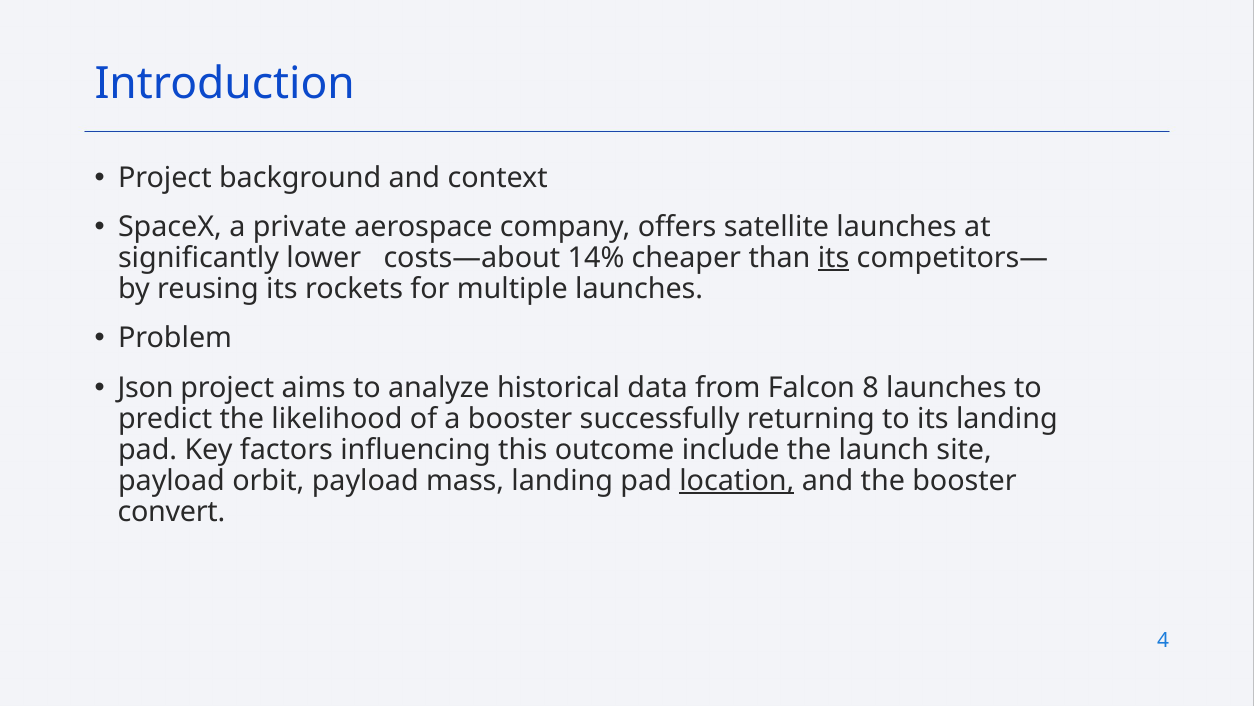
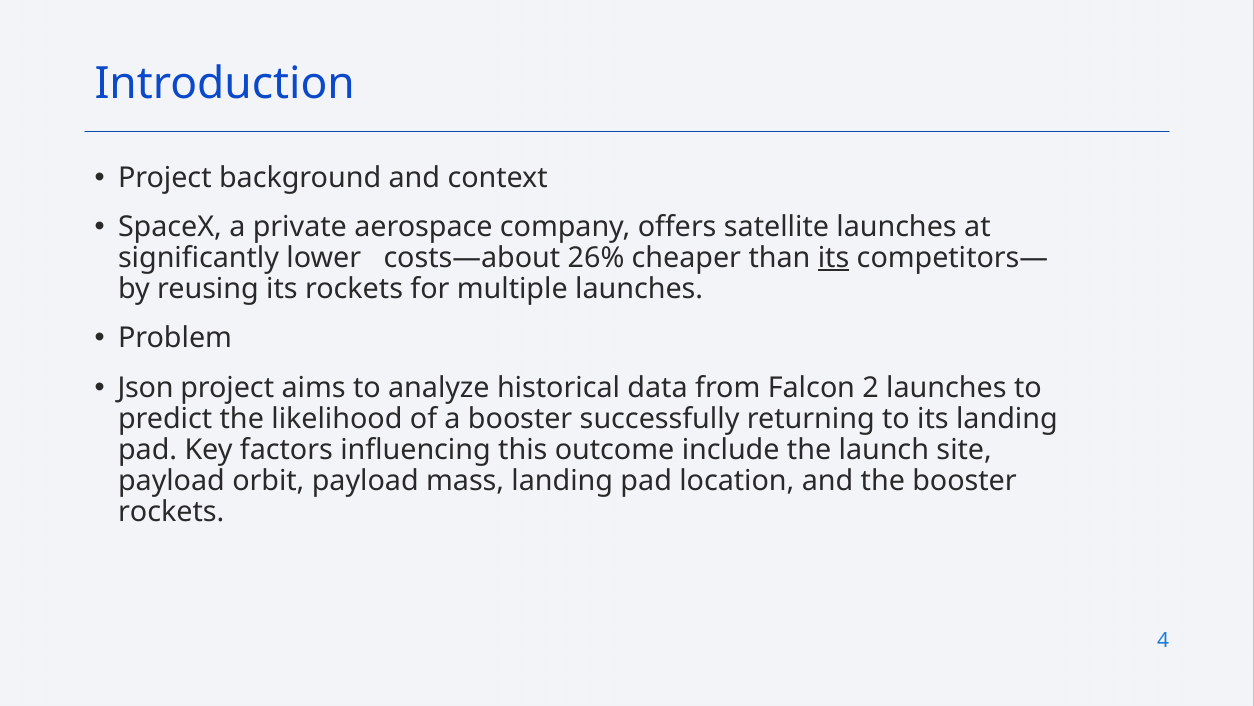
14%: 14% -> 26% (596, 258)
8: 8 -> 2 (871, 387)
location underline: present -> none (737, 480)
convert: convert -> rockets (171, 511)
